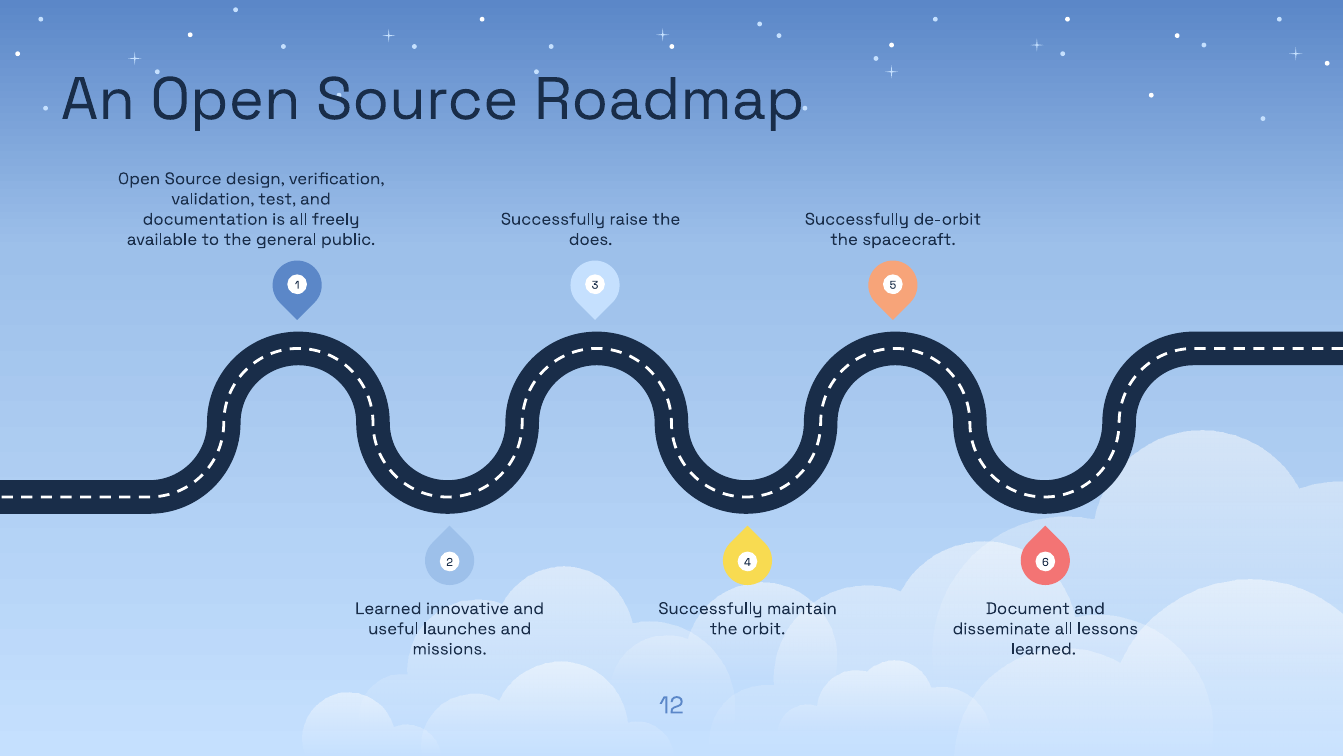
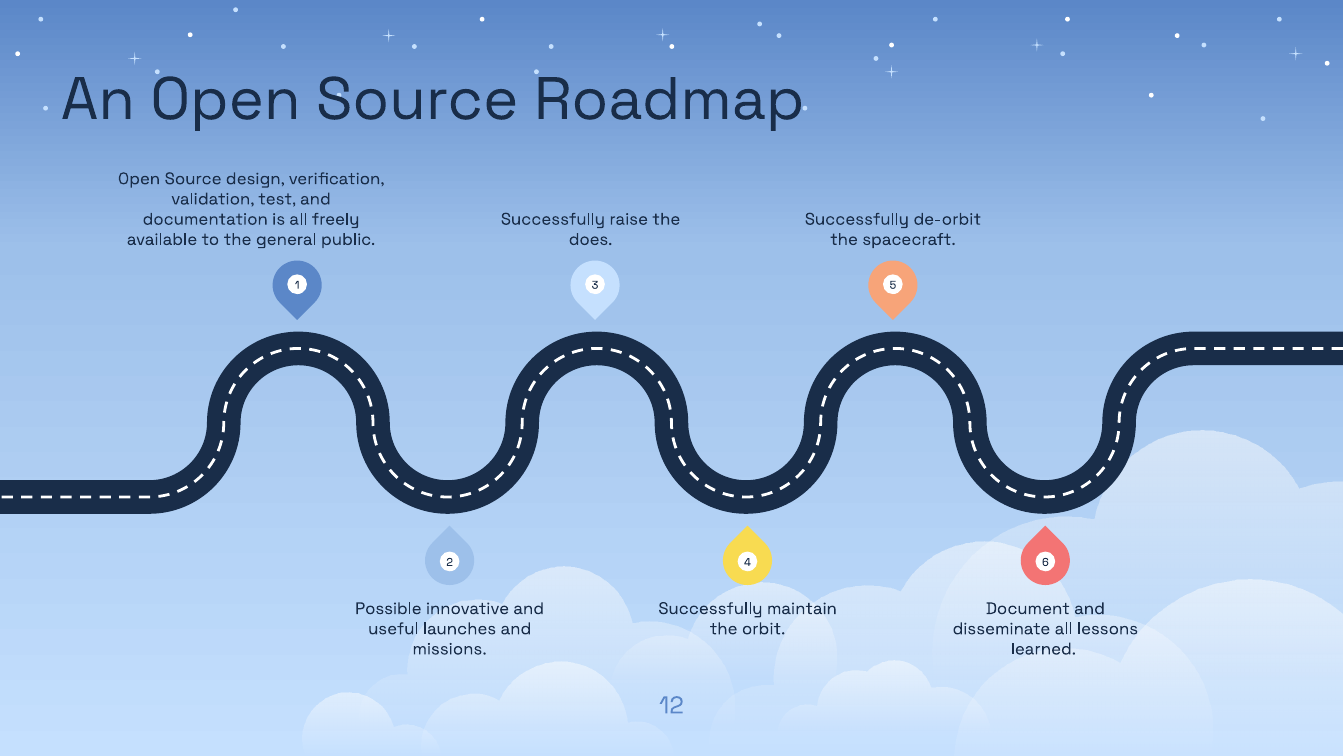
Learned: Learned -> Possible (388, 608)
